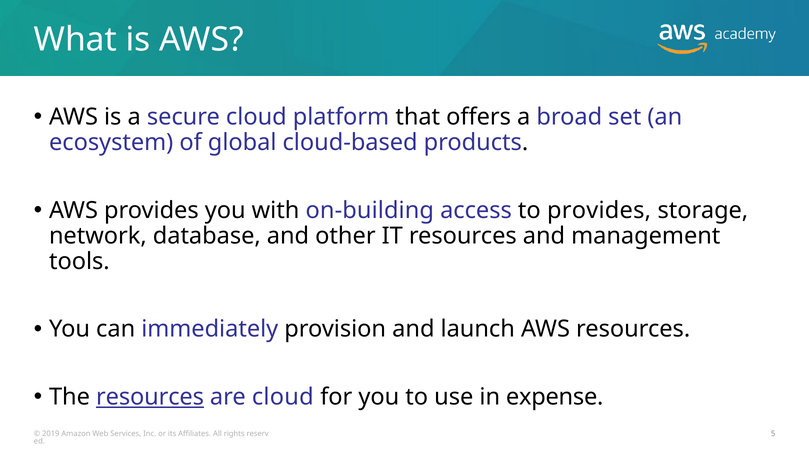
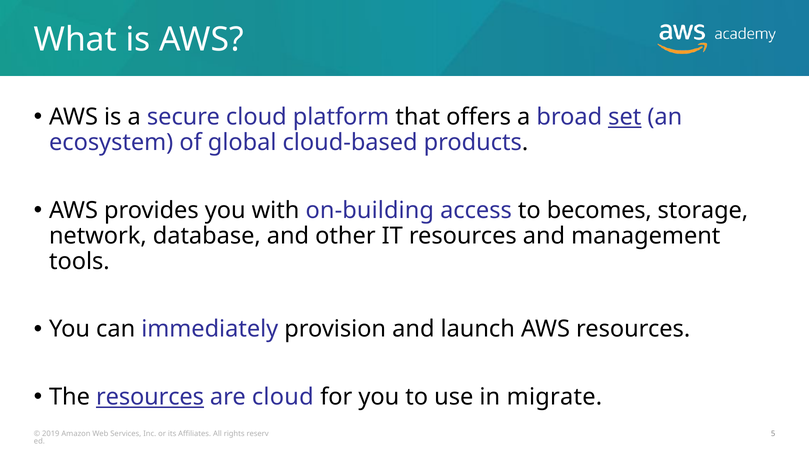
set underline: none -> present (625, 117)
to provides: provides -> becomes (599, 210)
expense: expense -> migrate (554, 397)
